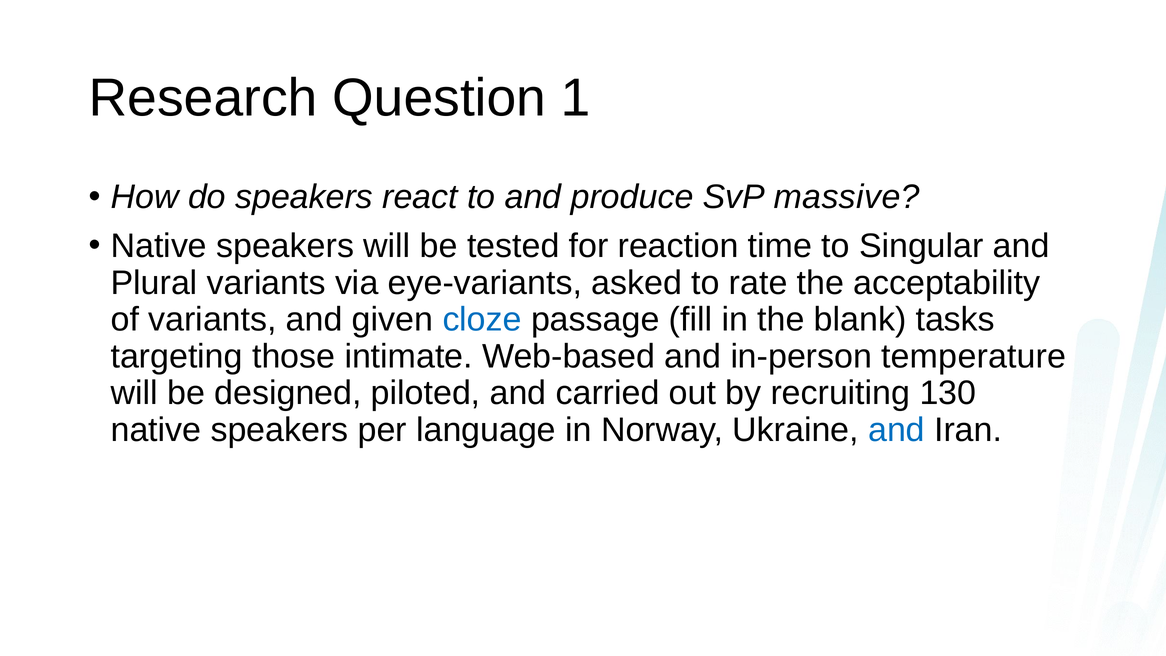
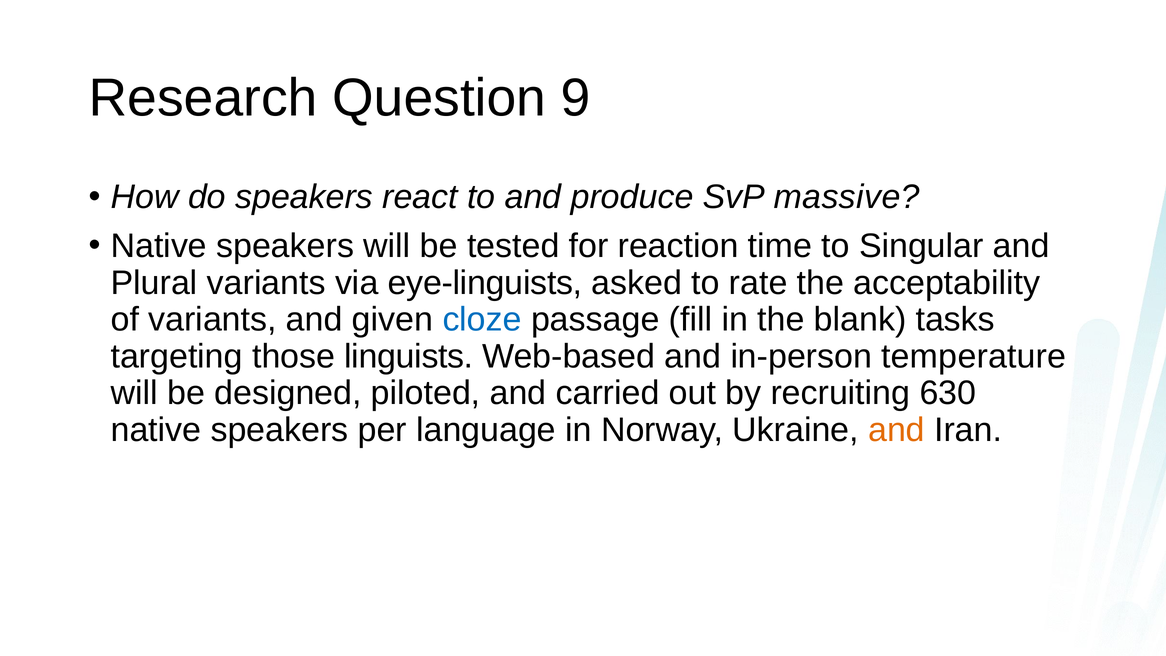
1: 1 -> 9 (576, 98)
eye-variants: eye-variants -> eye-linguists (485, 283)
intimate: intimate -> linguists (409, 356)
130: 130 -> 630 (948, 393)
and colour: blue -> orange (897, 430)
